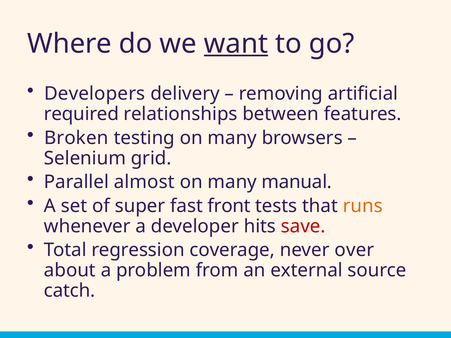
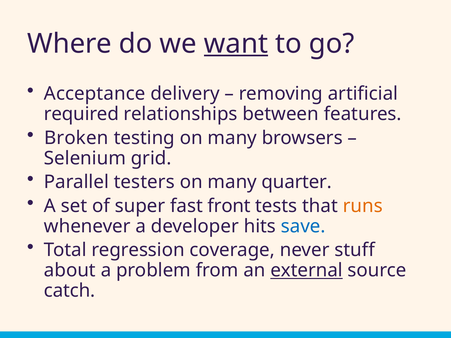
Developers: Developers -> Acceptance (95, 94)
almost: almost -> testers (144, 182)
manual: manual -> quarter (297, 182)
save colour: red -> blue (303, 226)
over: over -> stuff (355, 250)
external underline: none -> present (307, 271)
